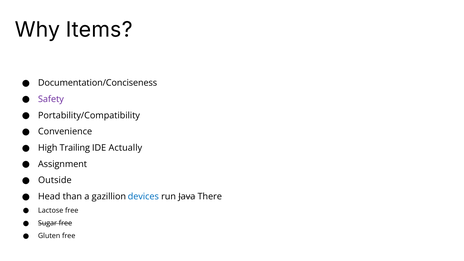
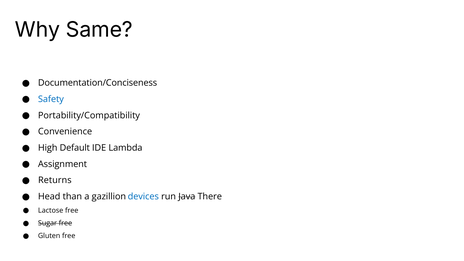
Items: Items -> Same (99, 30)
Safety colour: purple -> blue (51, 99)
Trailing: Trailing -> Default (75, 148)
Actually: Actually -> Lambda (125, 148)
Outside: Outside -> Returns (55, 180)
